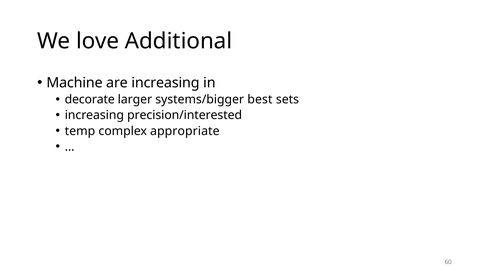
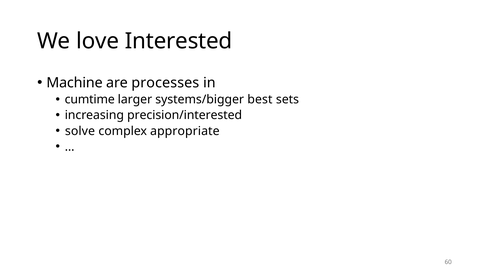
Additional: Additional -> Interested (179, 41)
are increasing: increasing -> processes (165, 83)
decorate: decorate -> cumtime (90, 100)
temp: temp -> solve (80, 131)
